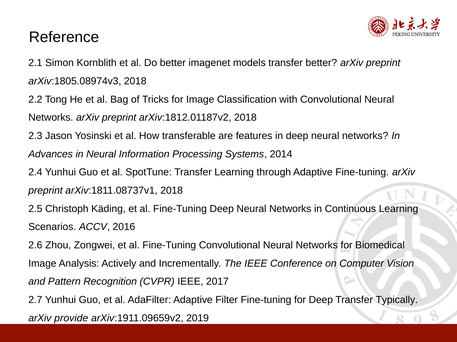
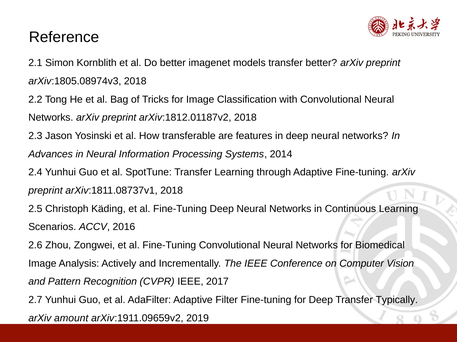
provide: provide -> amount (71, 319)
